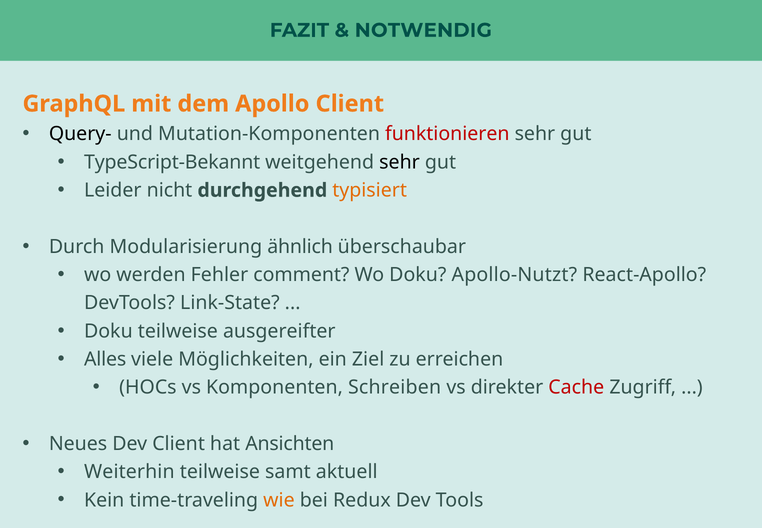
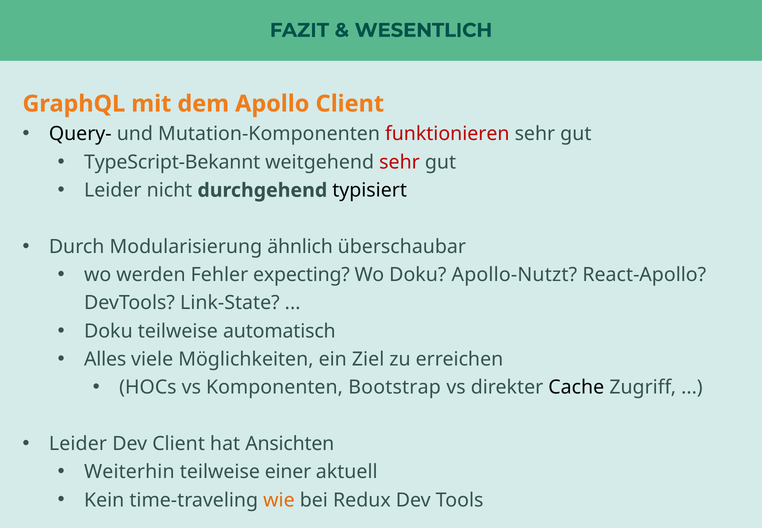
NOTWENDIG: NOTWENDIG -> WESENTLICH (423, 30)
sehr colour: black -> red (400, 162)
typisiert colour: orange -> black (370, 190)
comment: comment -> expecting (301, 275)
ausgereifter: ausgereifter -> automatisch (279, 331)
Schreiben: Schreiben -> Bootstrap (395, 387)
Cache colour: red -> black (576, 387)
Neues: Neues -> Leider (78, 443)
samt: samt -> einer (288, 472)
